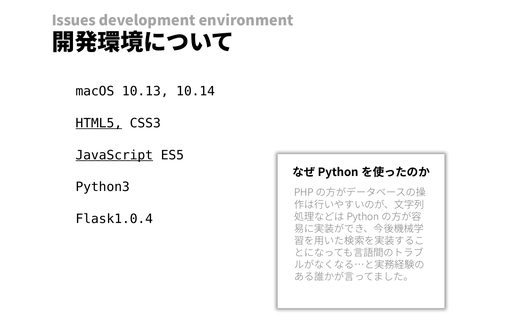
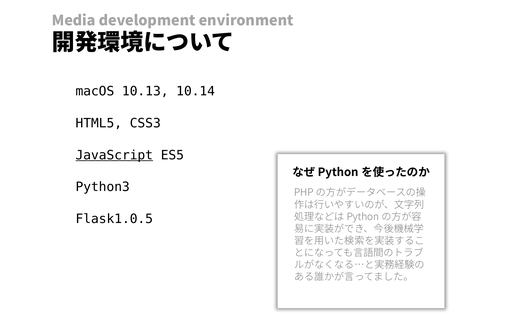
Issues: Issues -> Media (74, 21)
HTML5 underline: present -> none (99, 123)
Flask1.0.4: Flask1.0.4 -> Flask1.0.5 (114, 219)
